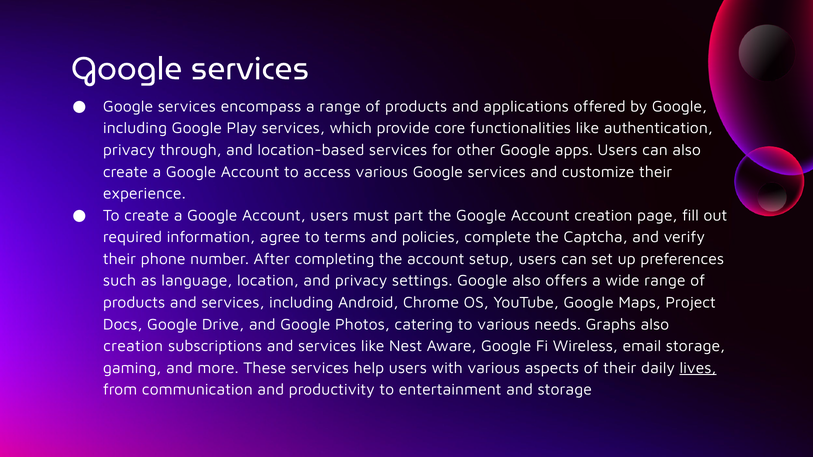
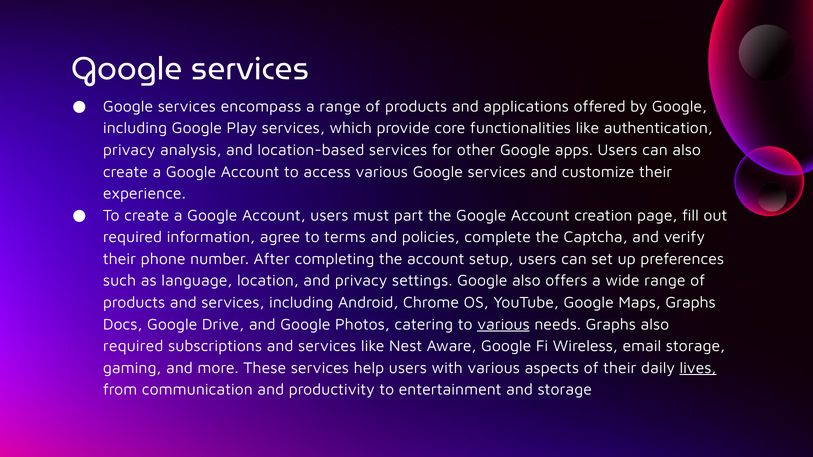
through: through -> analysis (191, 150)
Maps Project: Project -> Graphs (691, 303)
various underline: none -> present (503, 325)
creation: creation -> required (133, 346)
